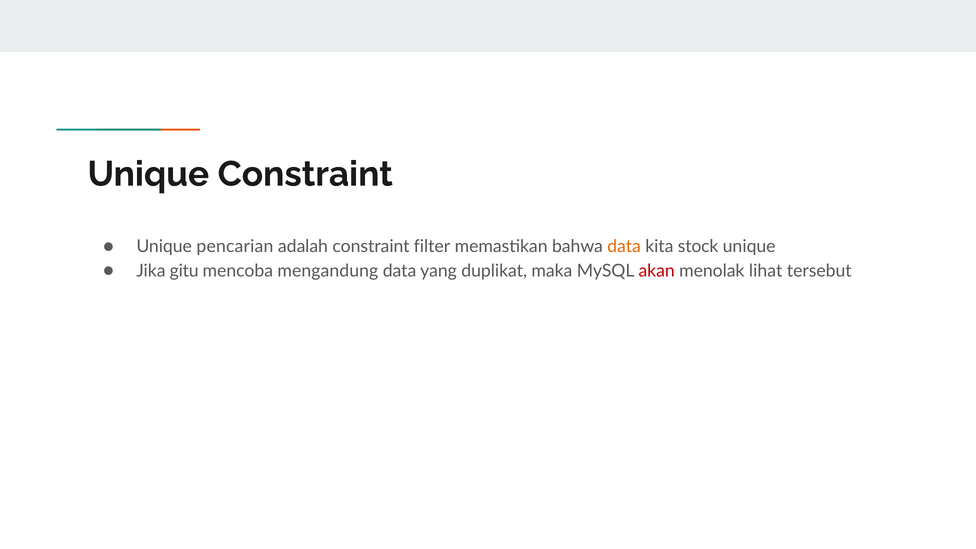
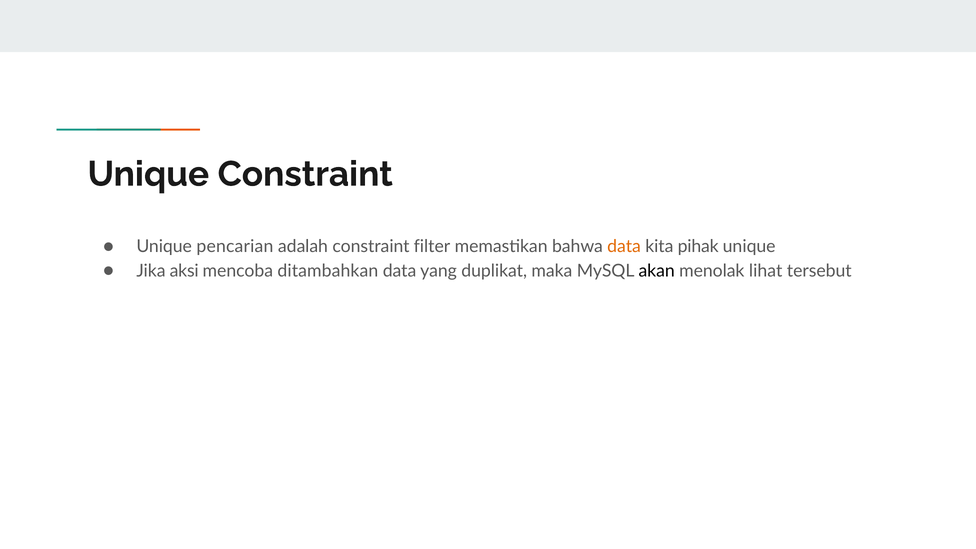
stock: stock -> pihak (698, 247)
gitu: gitu -> aksi (184, 271)
mengandung: mengandung -> ditambahkan (328, 271)
akan colour: red -> black (657, 271)
